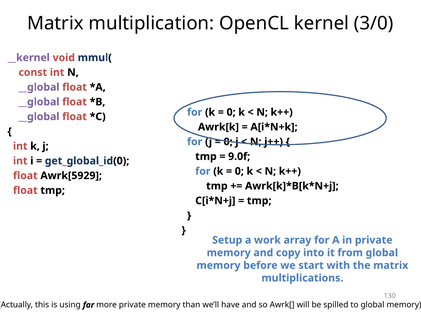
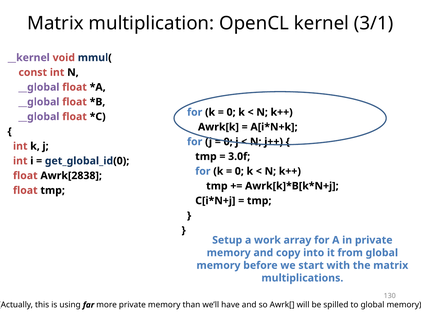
3/0: 3/0 -> 3/1 (374, 23)
9.0f: 9.0f -> 3.0f (239, 156)
Awrk[5929: Awrk[5929 -> Awrk[2838 (71, 176)
